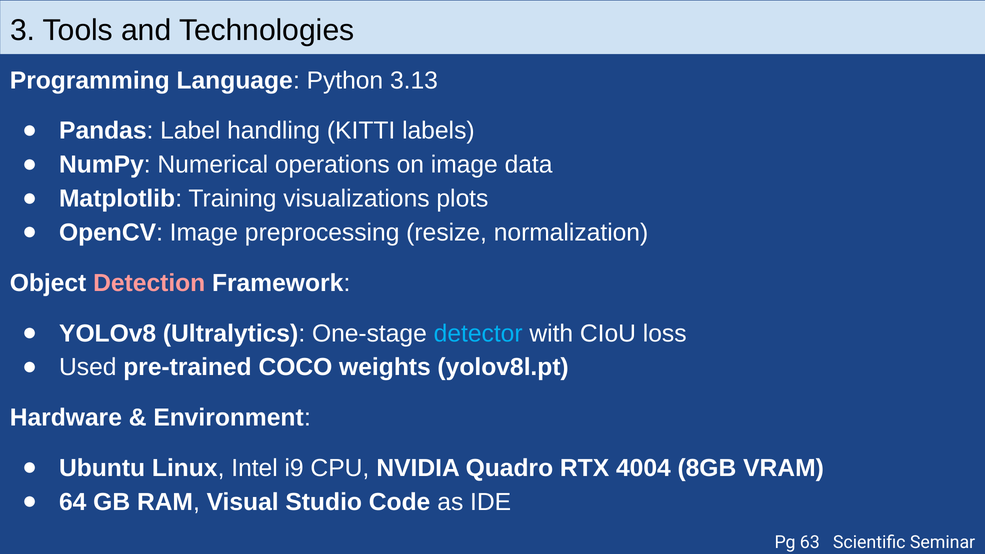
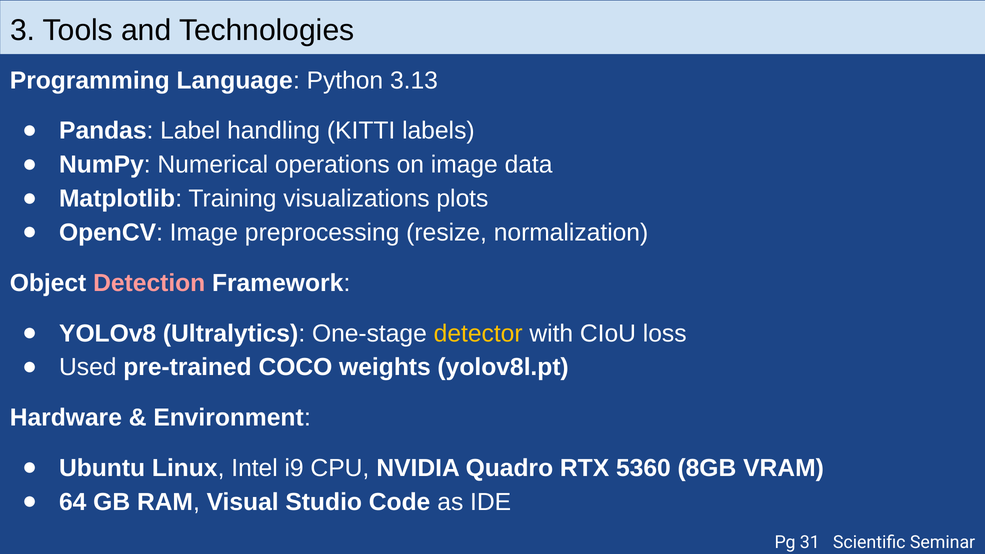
detector colour: light blue -> yellow (478, 333)
4004: 4004 -> 5360 (643, 468)
63: 63 -> 31 (810, 543)
